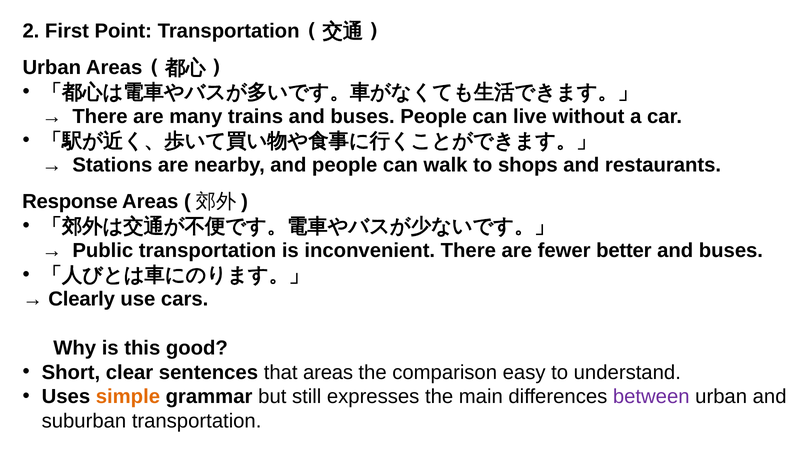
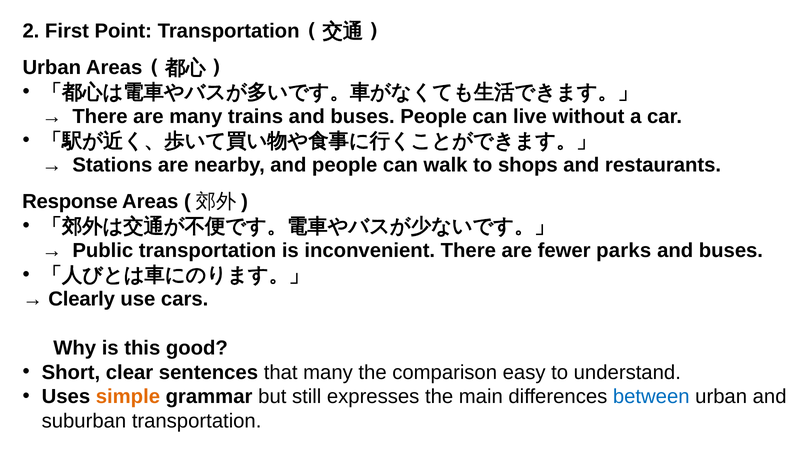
better: better -> parks (624, 250)
that areas: areas -> many (328, 372)
between colour: purple -> blue (651, 397)
